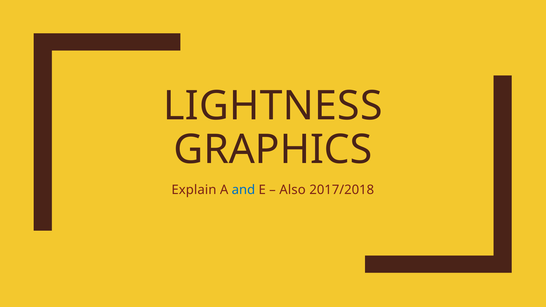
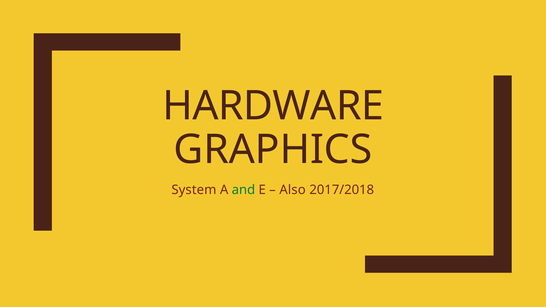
LIGHTNESS: LIGHTNESS -> HARDWARE (273, 106)
Explain: Explain -> System (194, 190)
and colour: blue -> green (243, 190)
